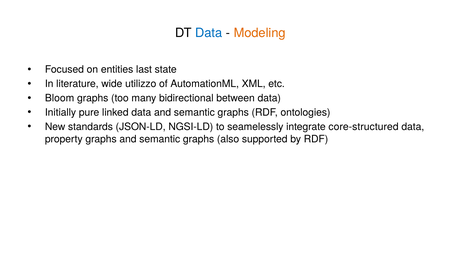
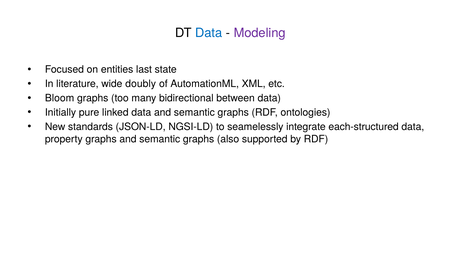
Modeling colour: orange -> purple (260, 33)
utilizzo: utilizzo -> doubly (141, 84)
core-structured: core-structured -> each-structured (364, 127)
